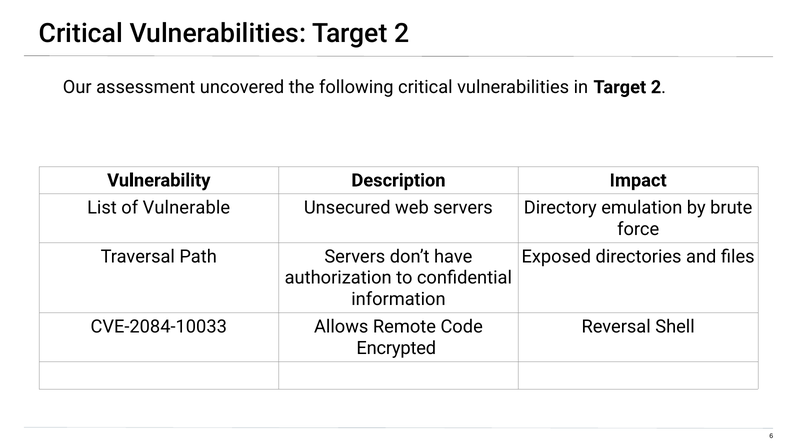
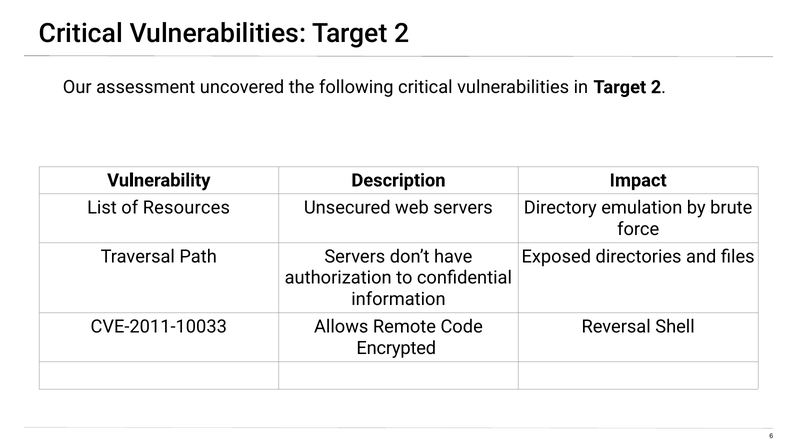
Vulnerable: Vulnerable -> Resources (186, 208)
CVE-2084-10033: CVE-2084-10033 -> CVE-2011-10033 (159, 327)
